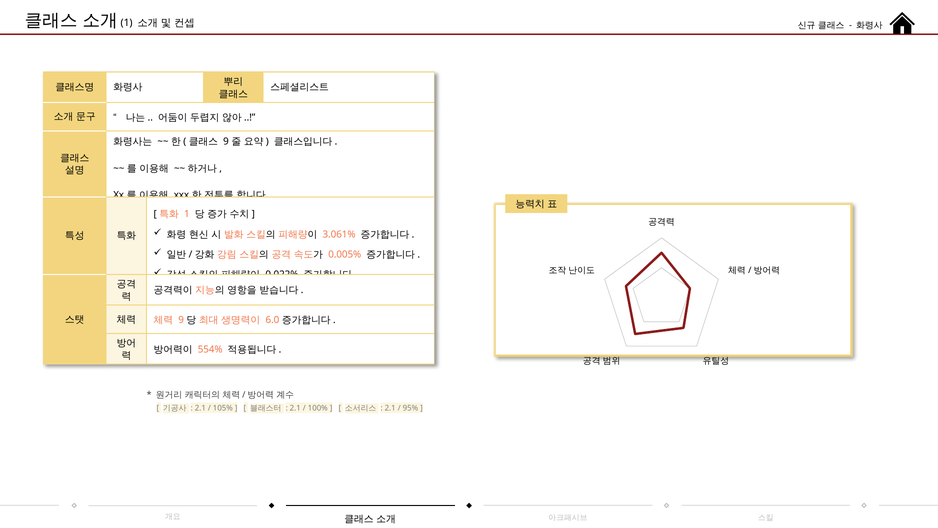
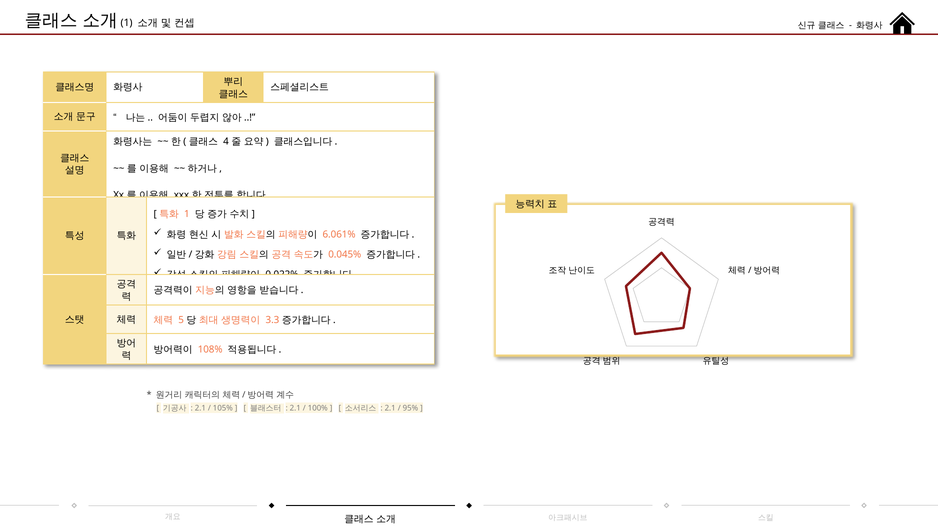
9: 9 -> 4 (226, 142)
3.061%: 3.061% -> 6.061% (339, 234)
0.005%: 0.005% -> 0.045% (345, 254)
9: 9 -> 5 (181, 320)
6.0: 6.0 -> 3.3 (272, 320)
554%: 554% -> 108% (210, 349)
